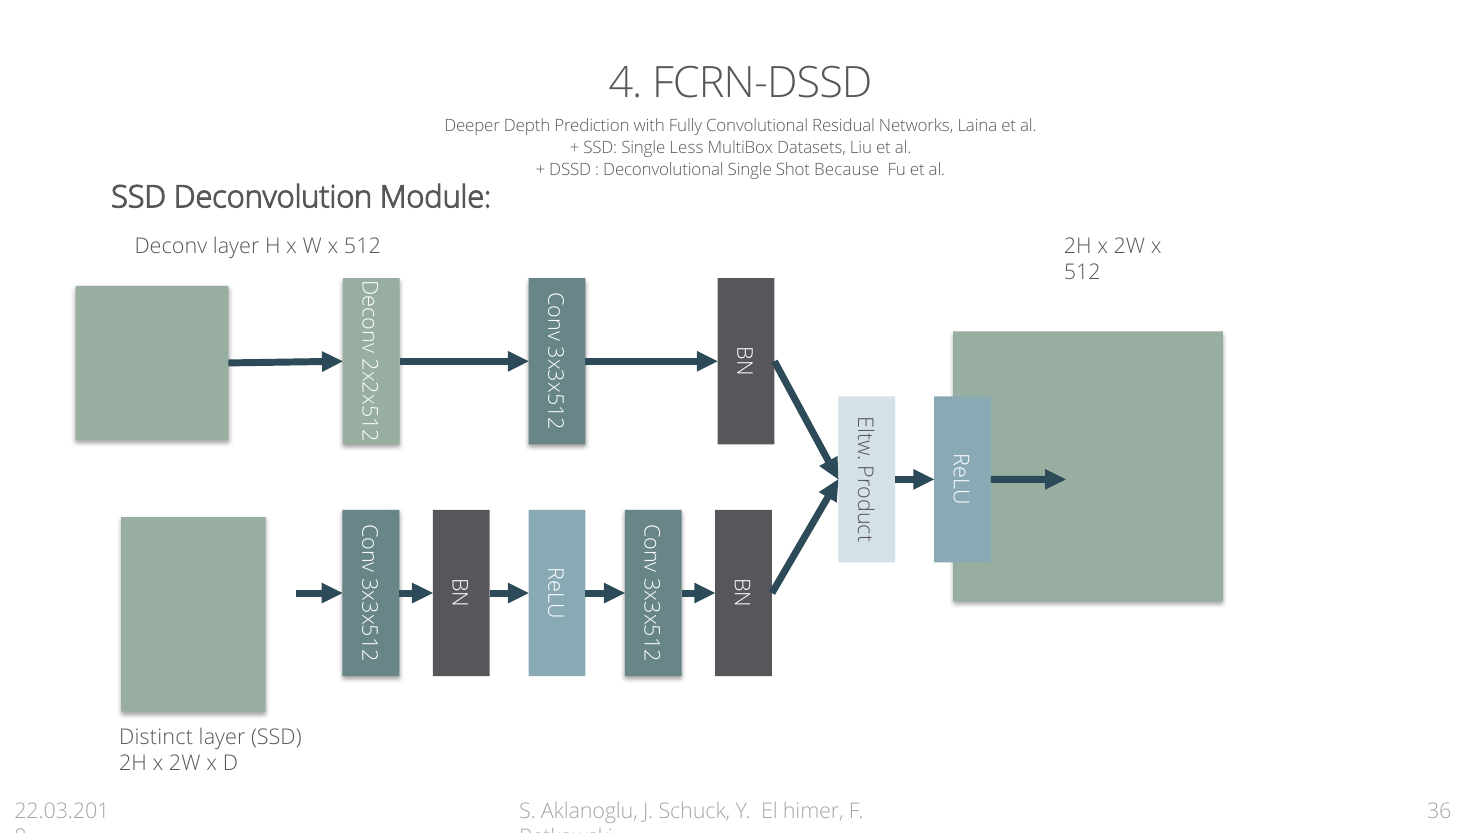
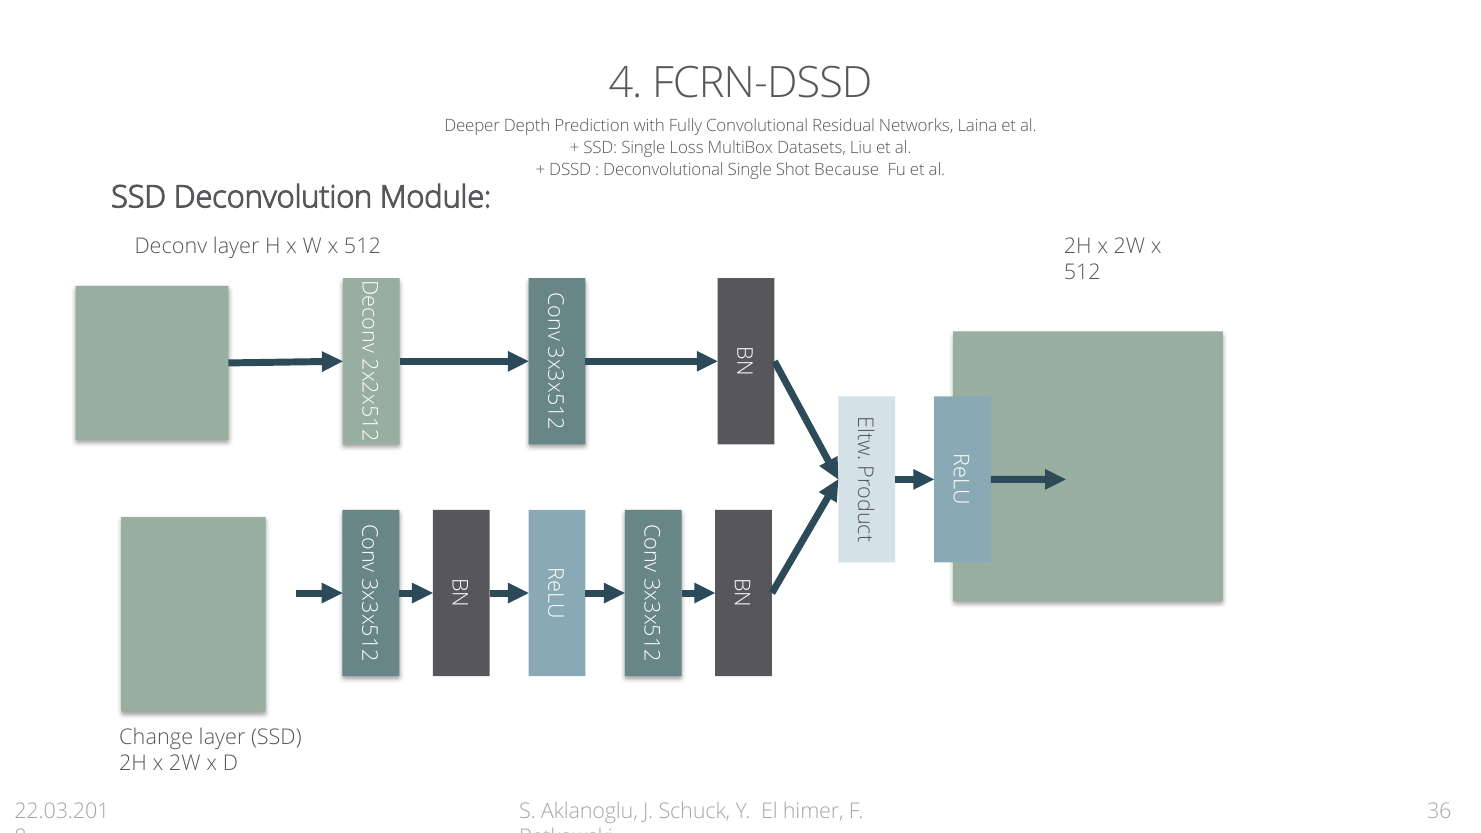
Less: Less -> Loss (687, 148)
Distinct: Distinct -> Change (156, 738)
